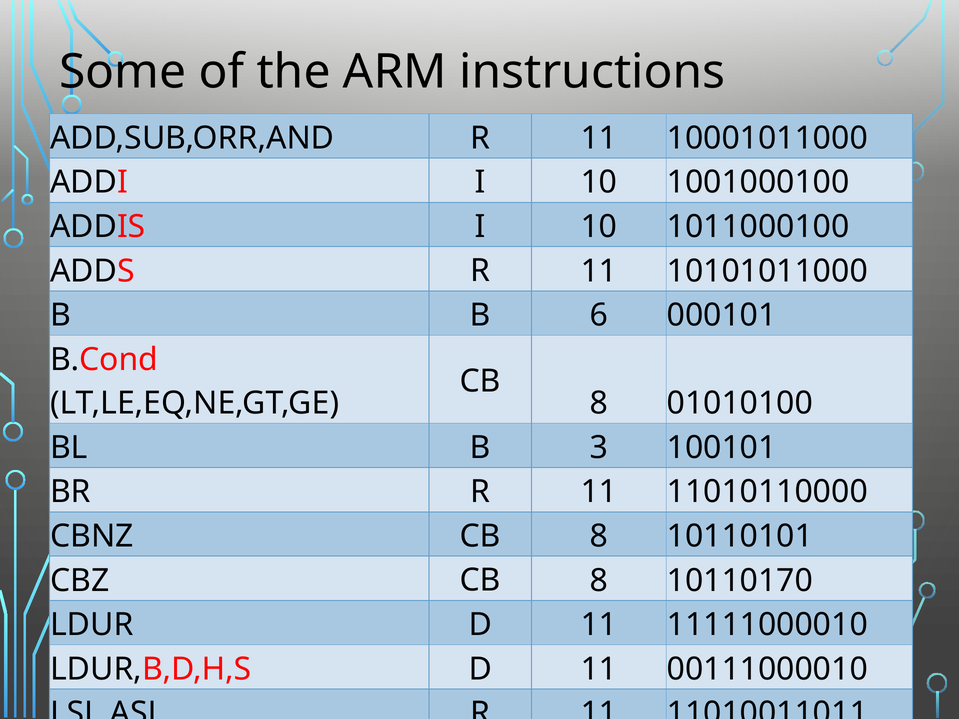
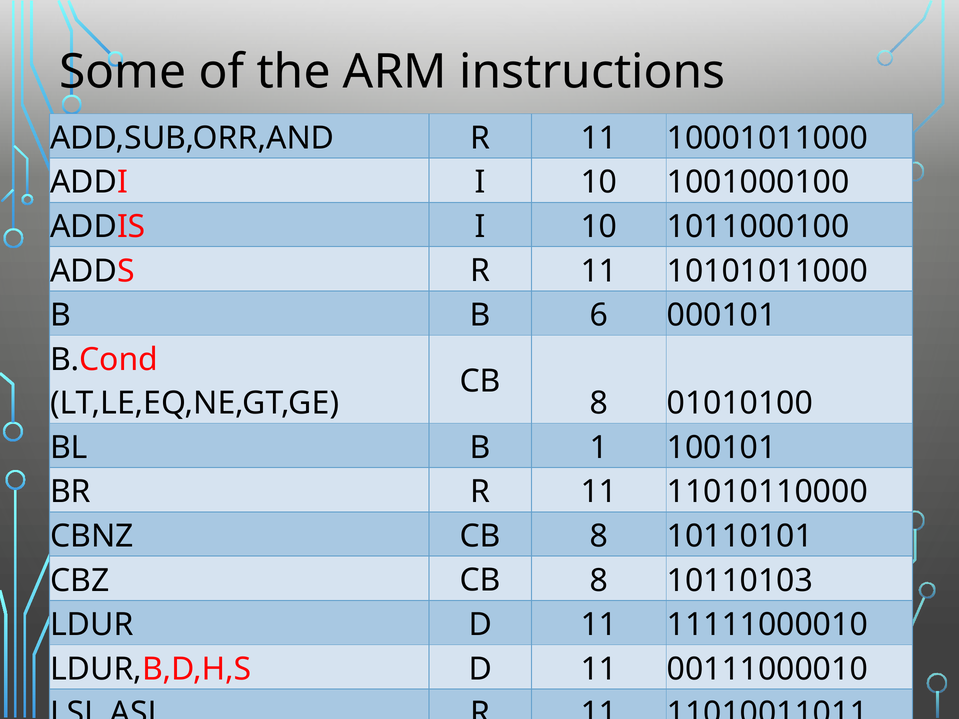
B 3: 3 -> 1 (599, 448)
10110170: 10110170 -> 10110103 (740, 581)
